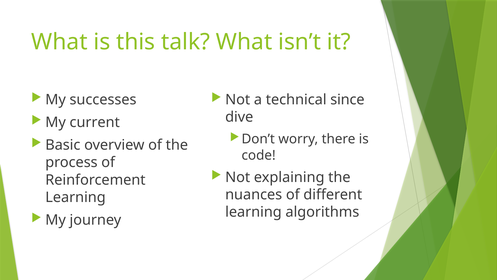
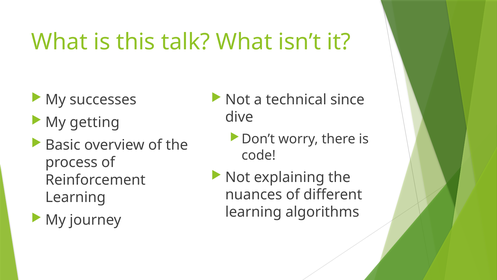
current: current -> getting (95, 122)
